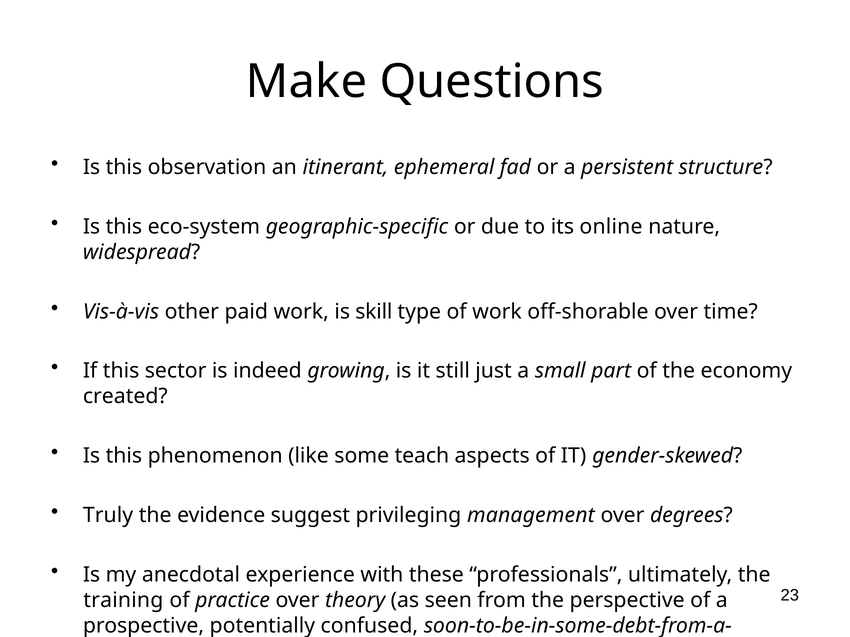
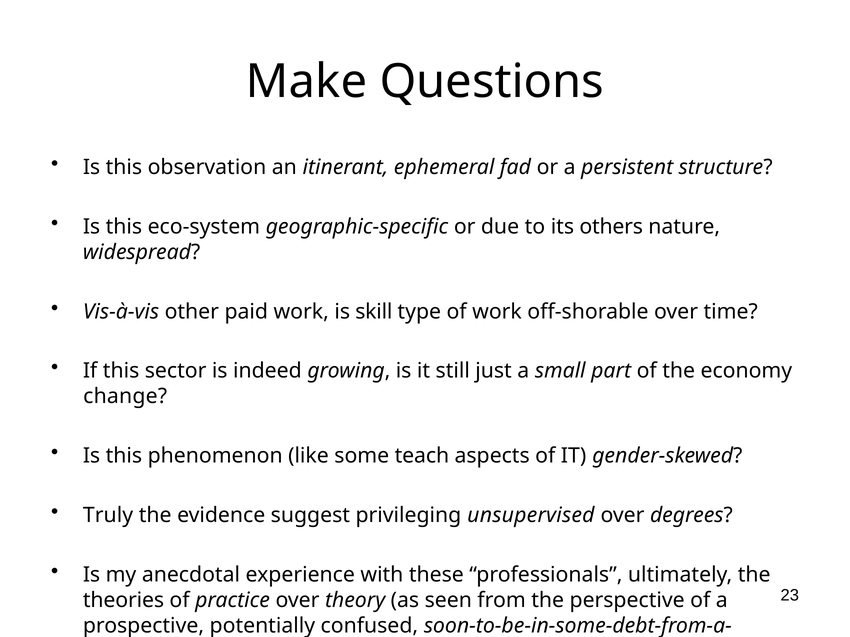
online: online -> others (611, 227)
created: created -> change (125, 397)
management: management -> unsupervised (531, 516)
training: training -> theories (123, 601)
